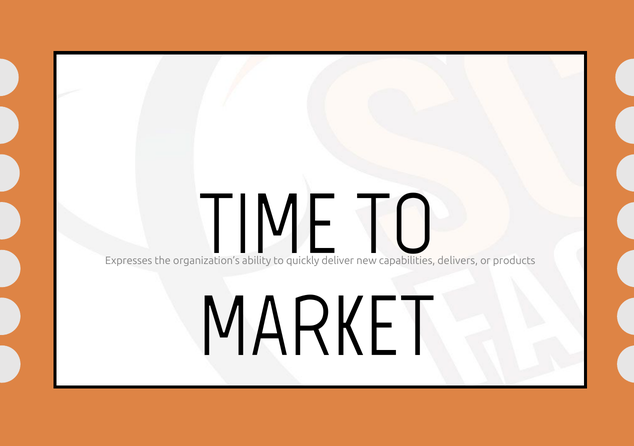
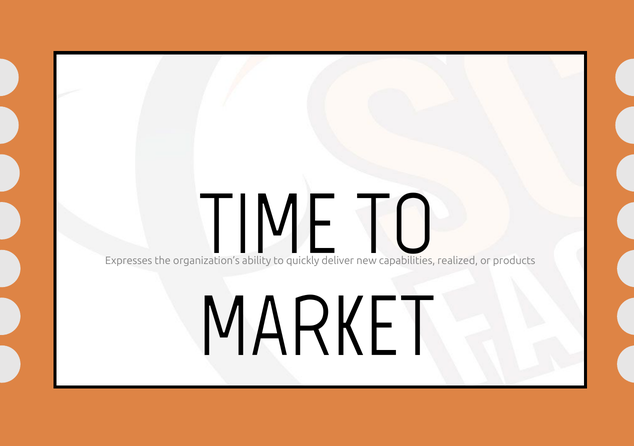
delivers: delivers -> realized (458, 261)
